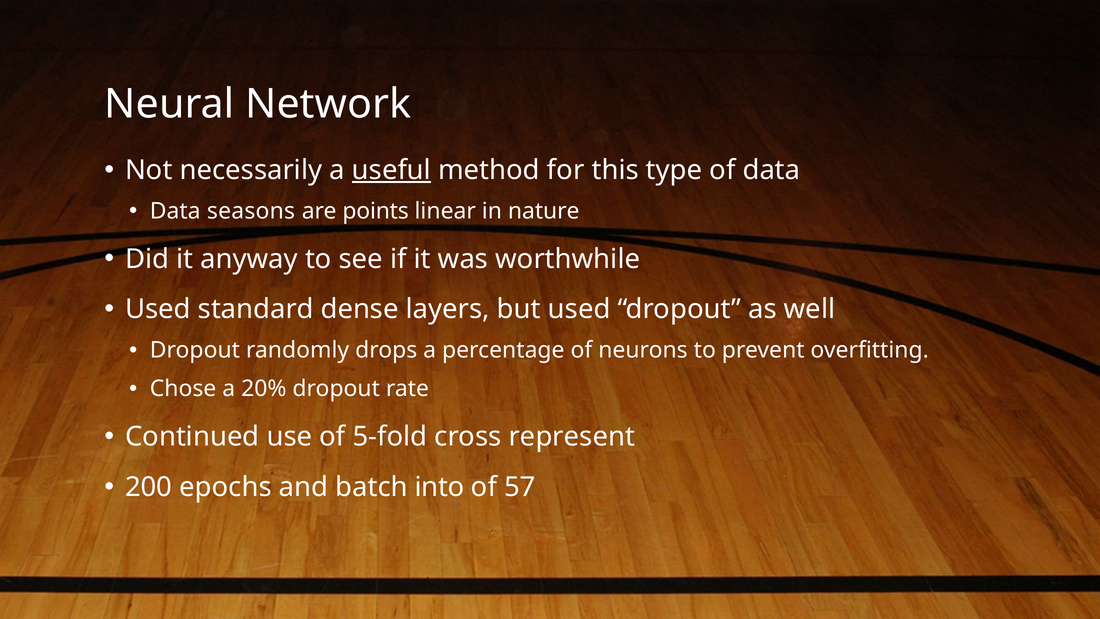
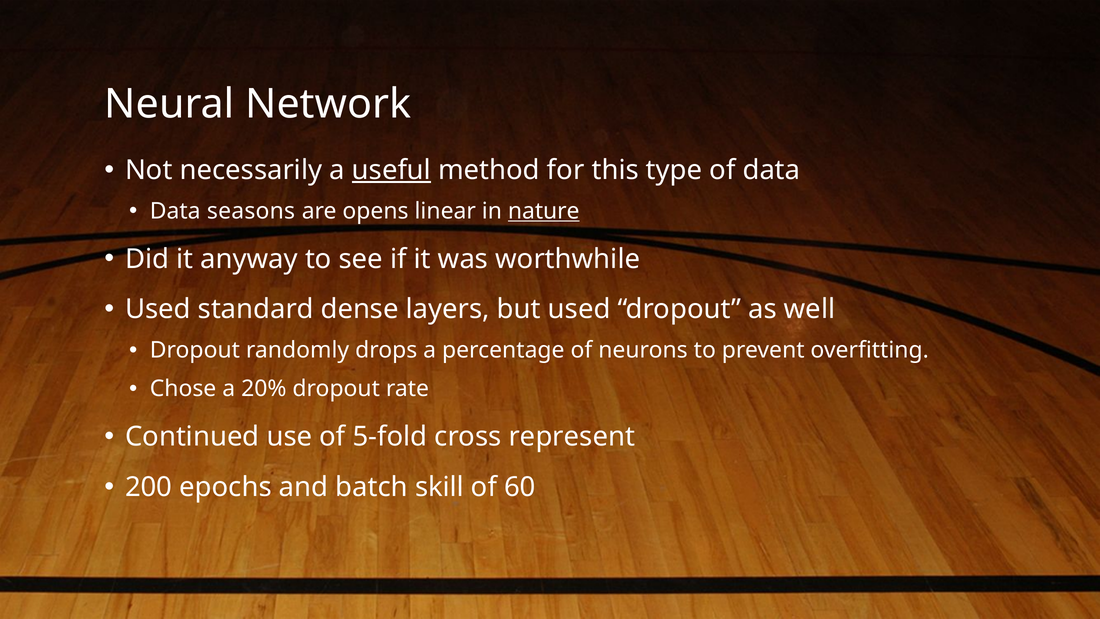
points: points -> opens (376, 211)
nature underline: none -> present (544, 211)
into: into -> skill (439, 487)
57: 57 -> 60 (520, 487)
